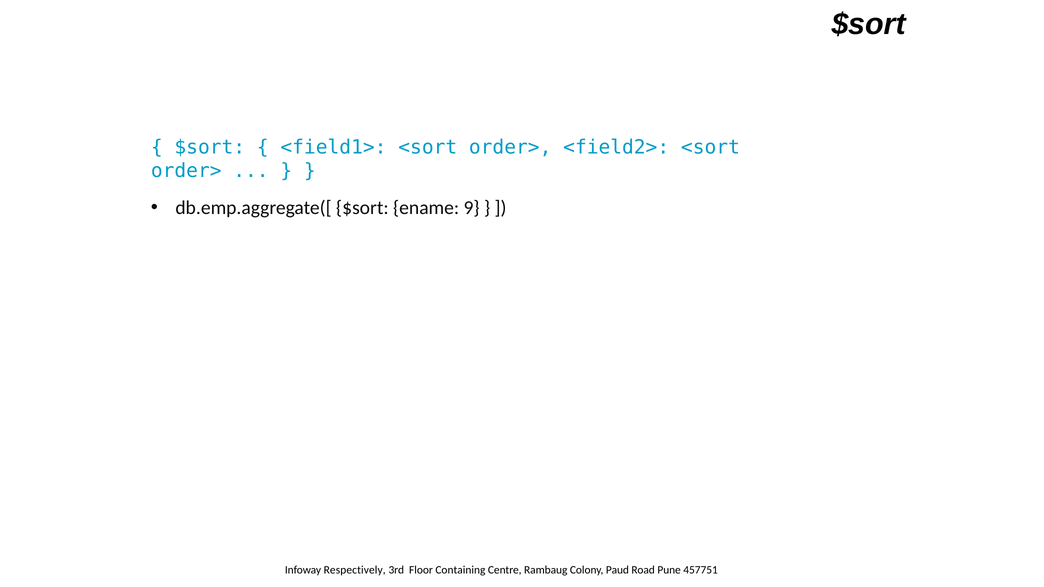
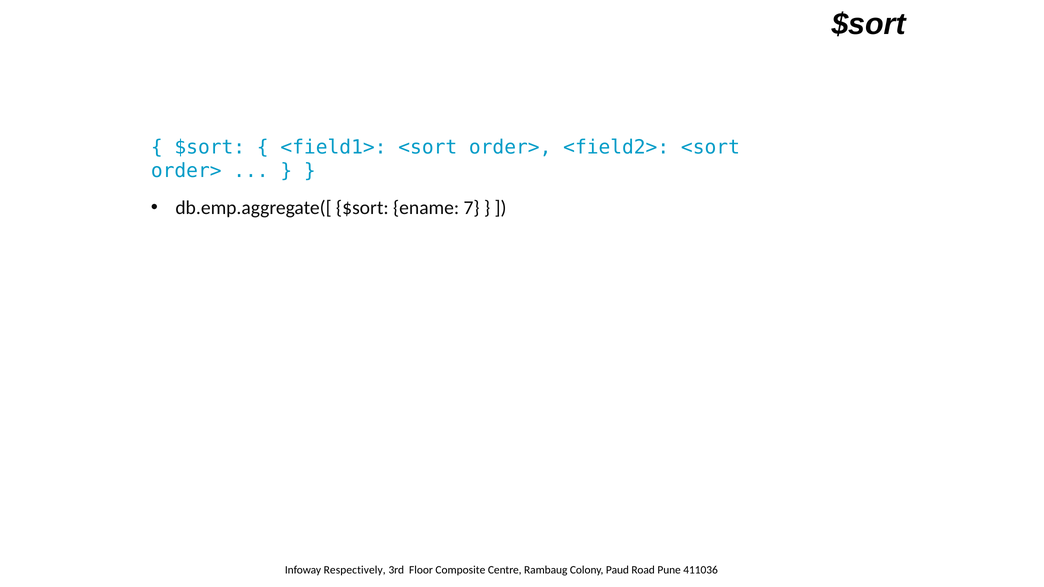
9: 9 -> 7 (472, 208)
Containing: Containing -> Composite (460, 570)
457751: 457751 -> 411036 (701, 570)
